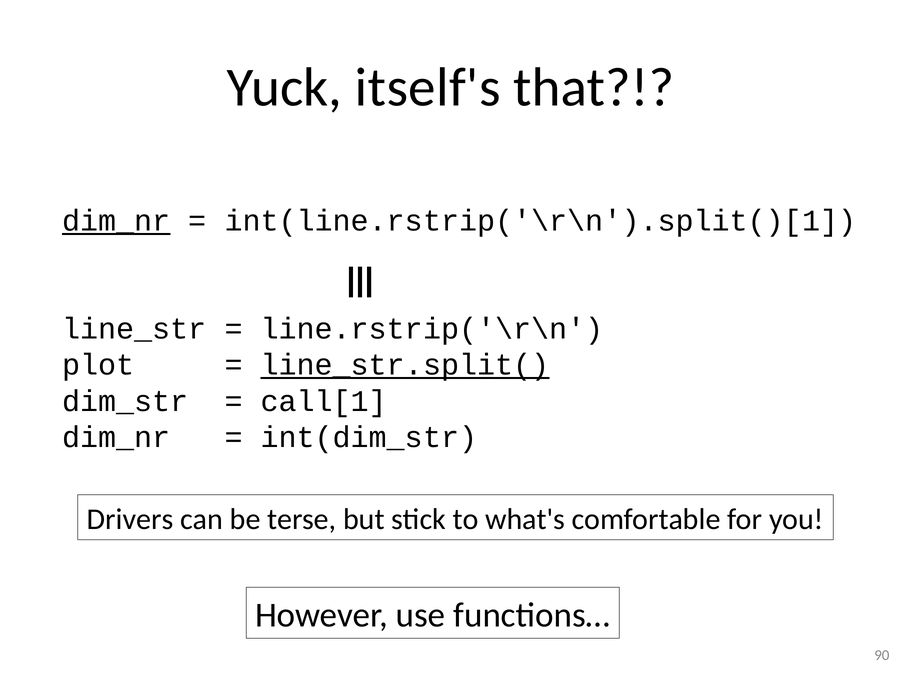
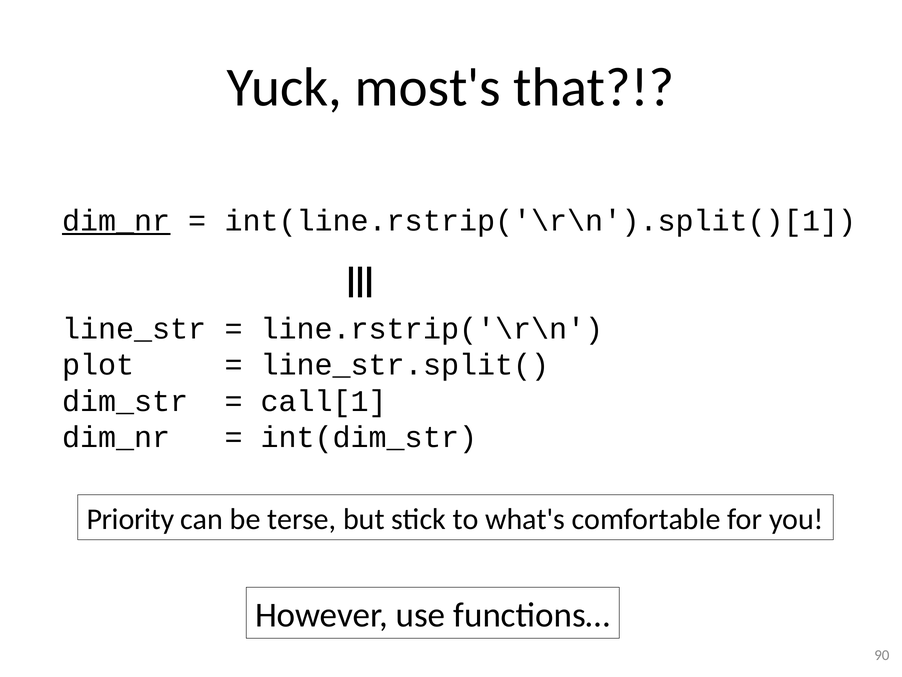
itself's: itself's -> most's (428, 87)
line_str.split( underline: present -> none (405, 365)
Drivers: Drivers -> Priority (130, 519)
